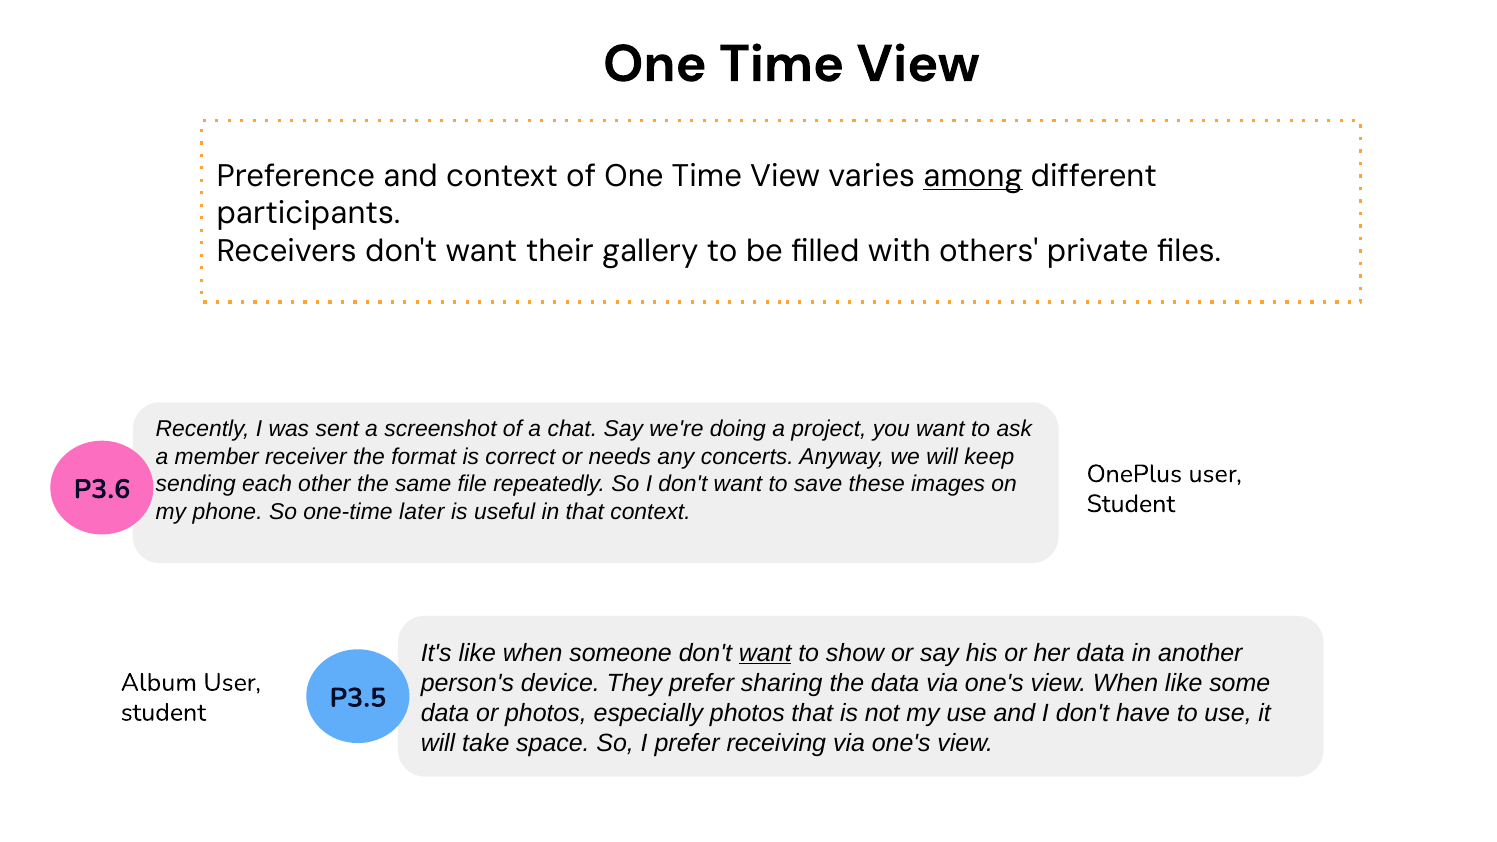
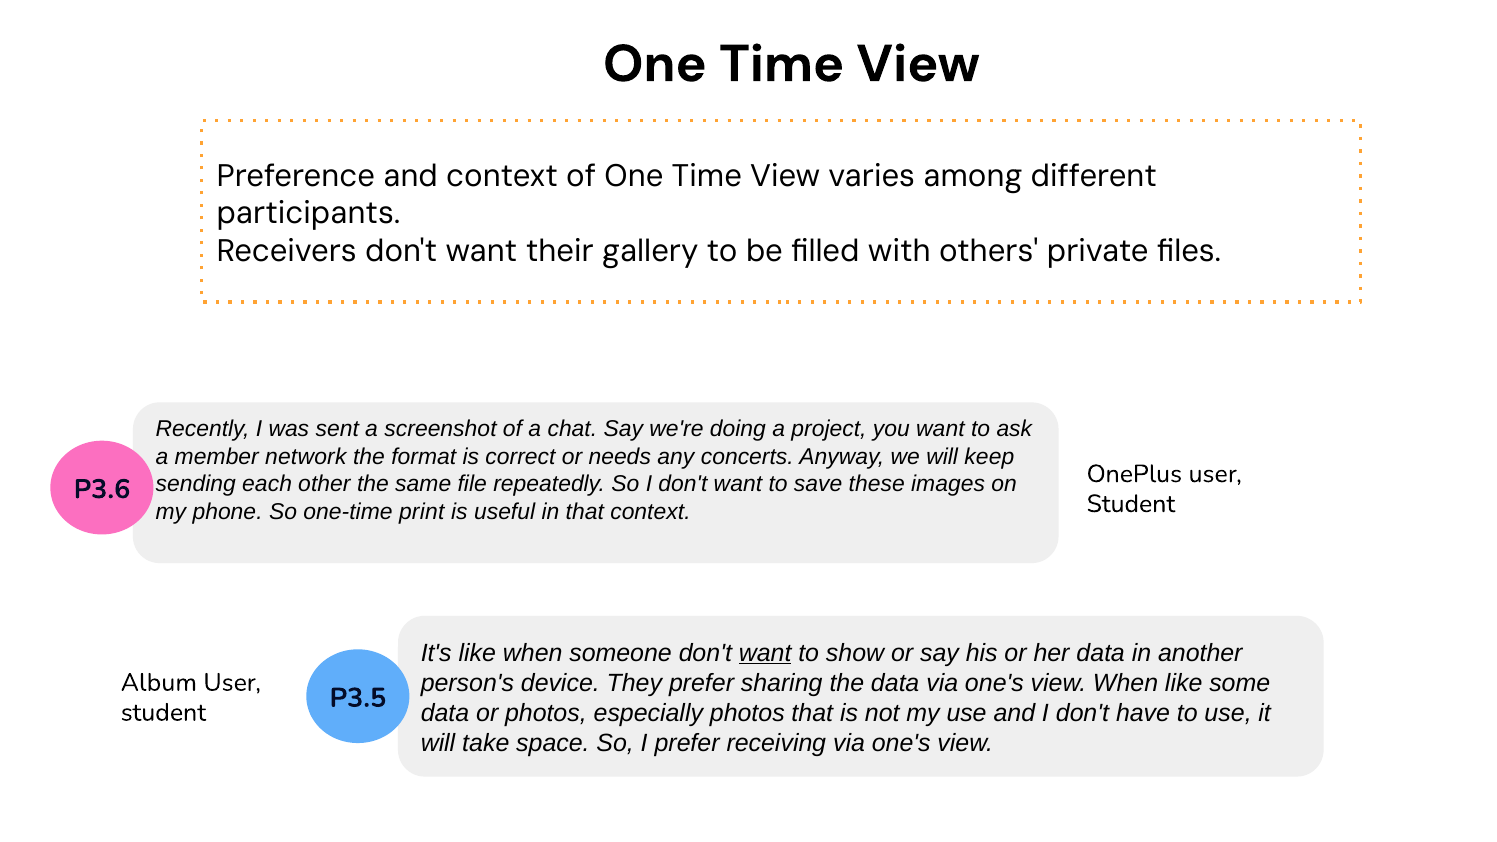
among underline: present -> none (973, 176)
receiver: receiver -> network (306, 457)
later: later -> print (422, 512)
